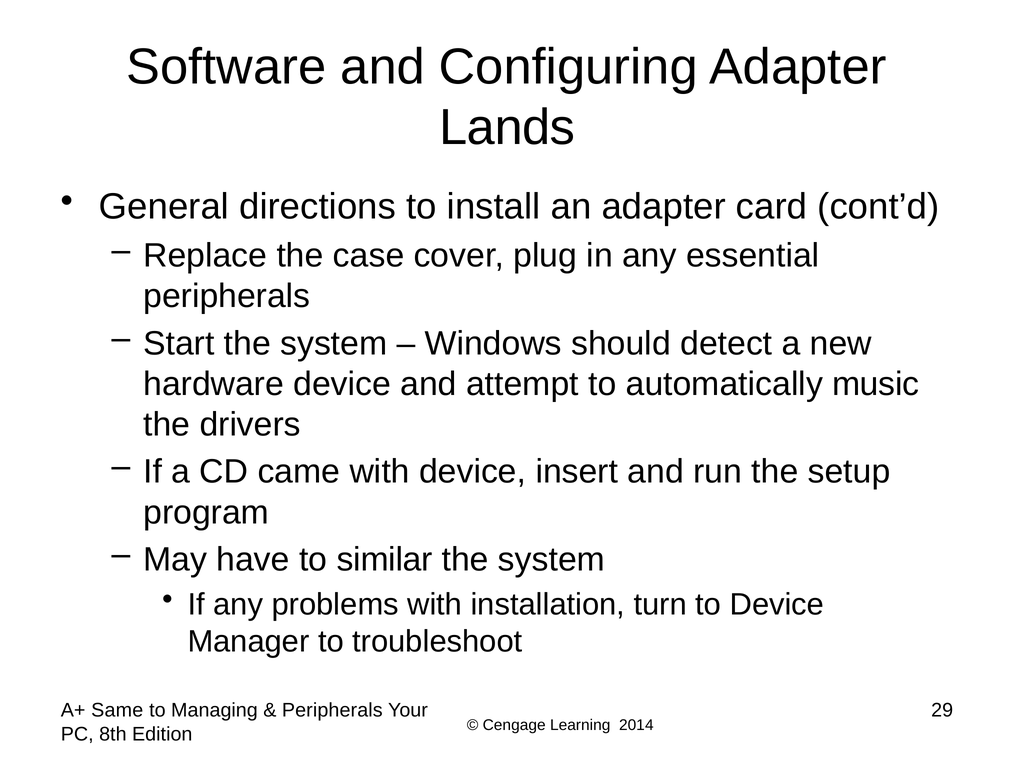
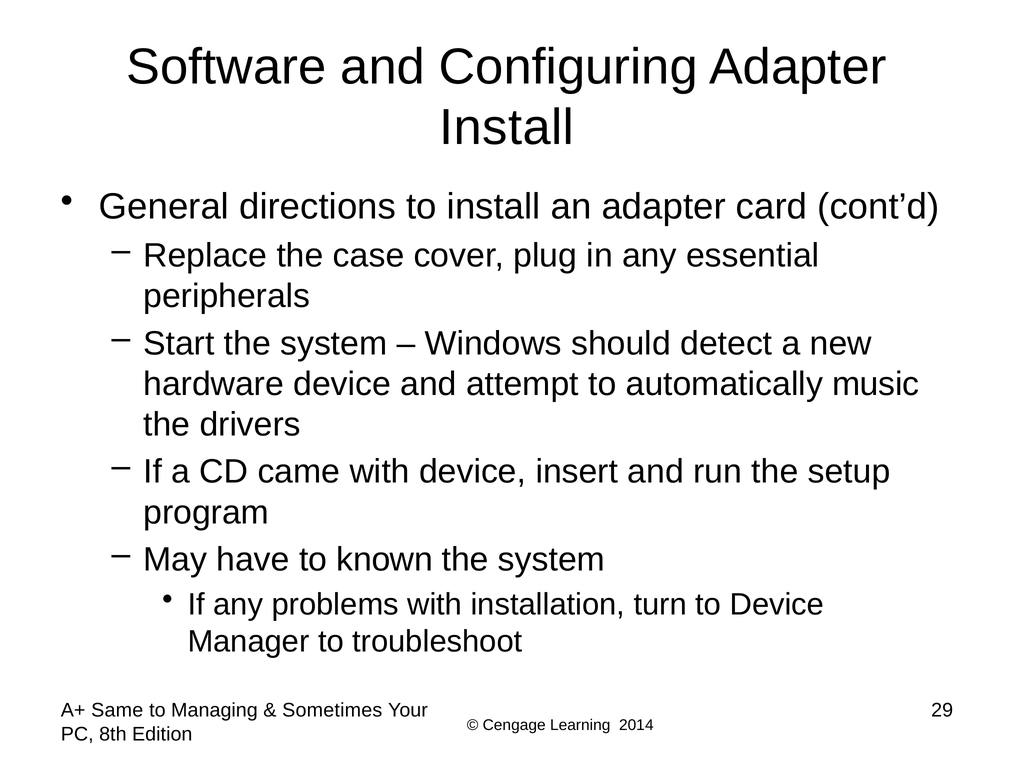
Lands: Lands -> Install (507, 128)
similar: similar -> known (385, 560)
Peripherals: Peripherals -> Sometimes (332, 711)
